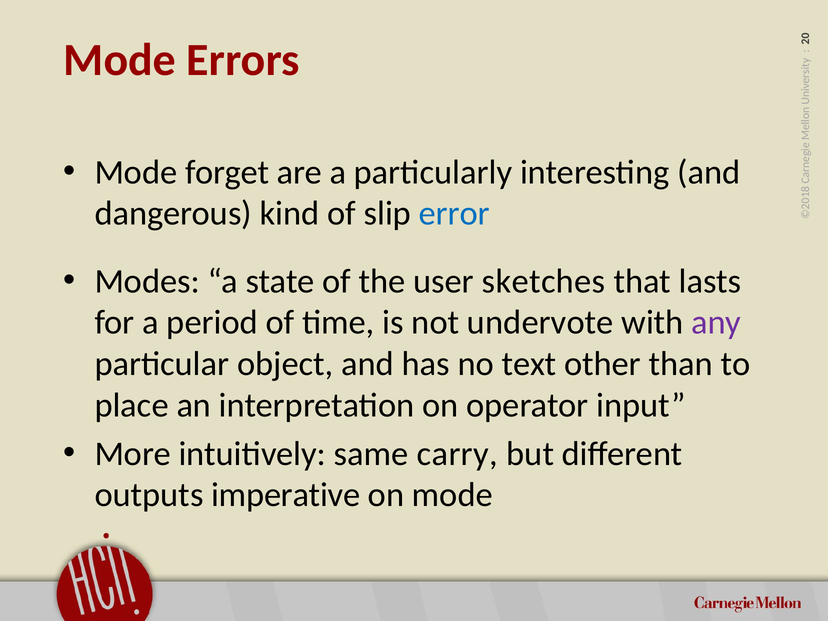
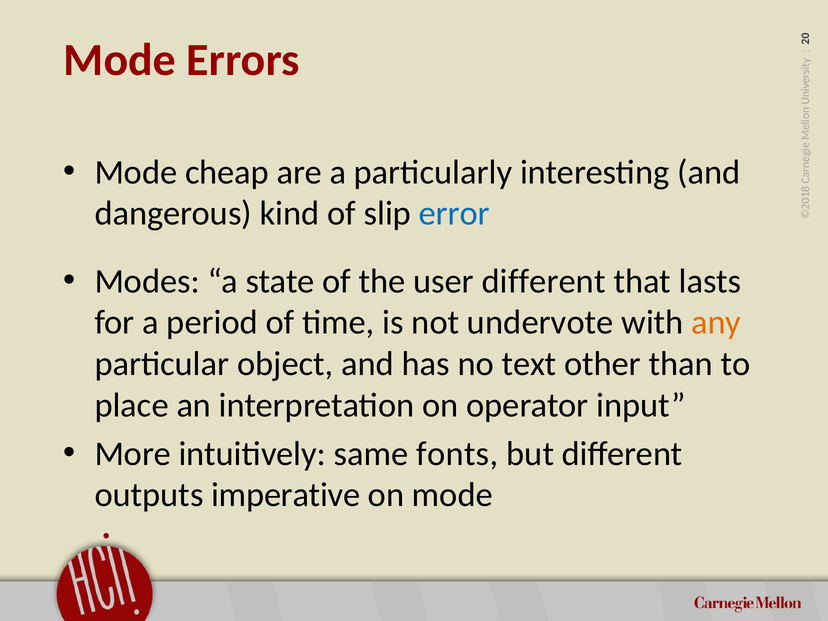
forget: forget -> cheap (227, 172)
user sketches: sketches -> different (544, 281)
any colour: purple -> orange (716, 323)
carry: carry -> fonts (457, 454)
